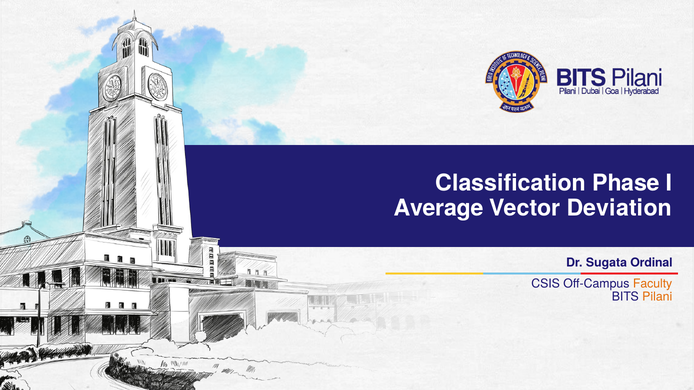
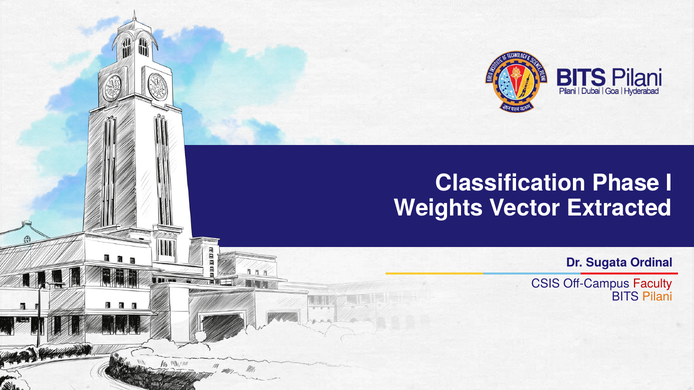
Average: Average -> Weights (438, 209)
Deviation: Deviation -> Extracted (619, 209)
Faculty colour: orange -> red (653, 284)
